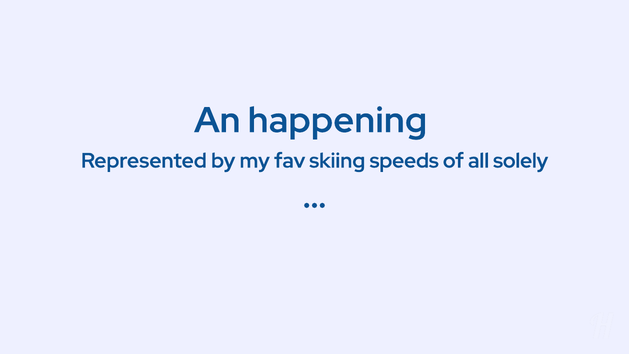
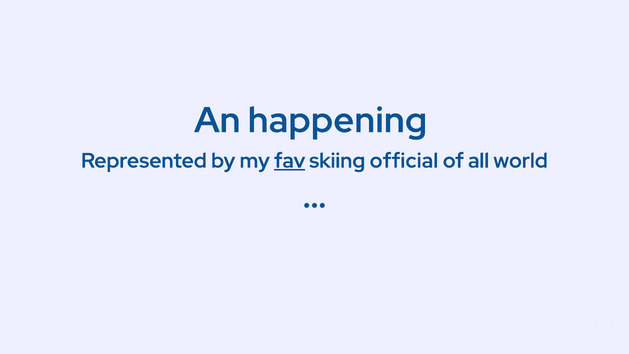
fav underline: none -> present (290, 161)
speeds: speeds -> official (404, 161)
solely: solely -> world (521, 161)
